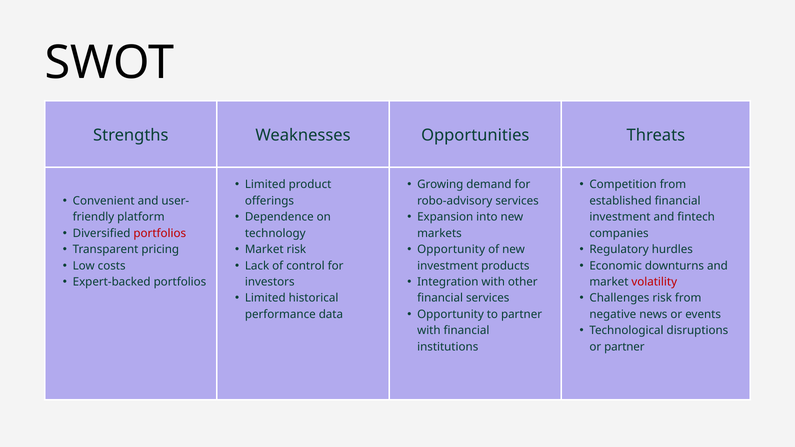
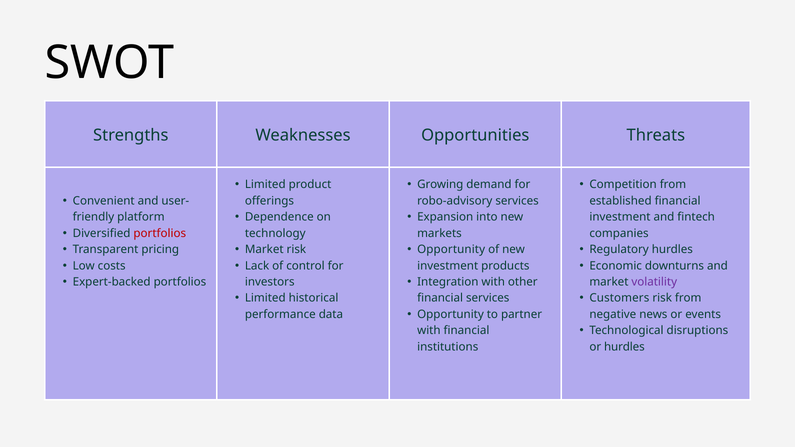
volatility colour: red -> purple (654, 282)
Challenges: Challenges -> Customers (619, 298)
or partner: partner -> hurdles (624, 347)
